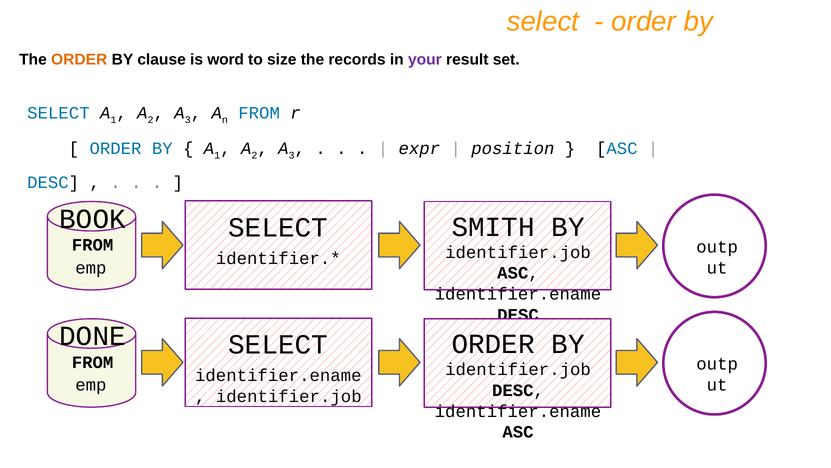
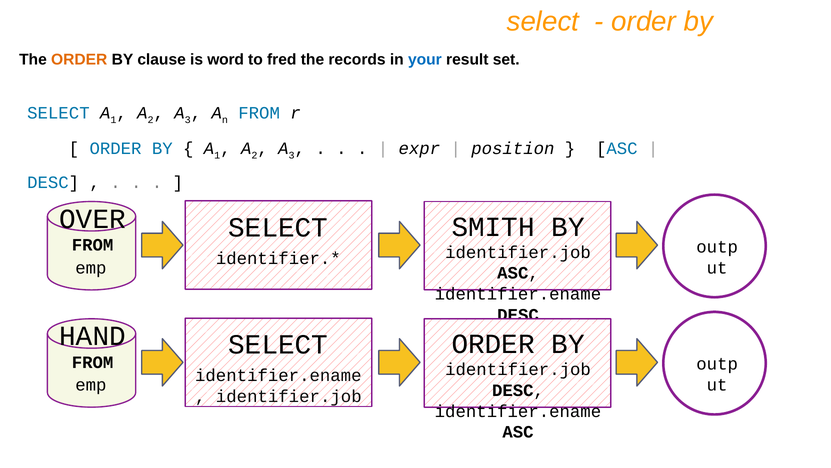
size: size -> fred (282, 59)
your colour: purple -> blue (425, 59)
BOOK: BOOK -> OVER (93, 219)
DONE: DONE -> HAND (93, 336)
